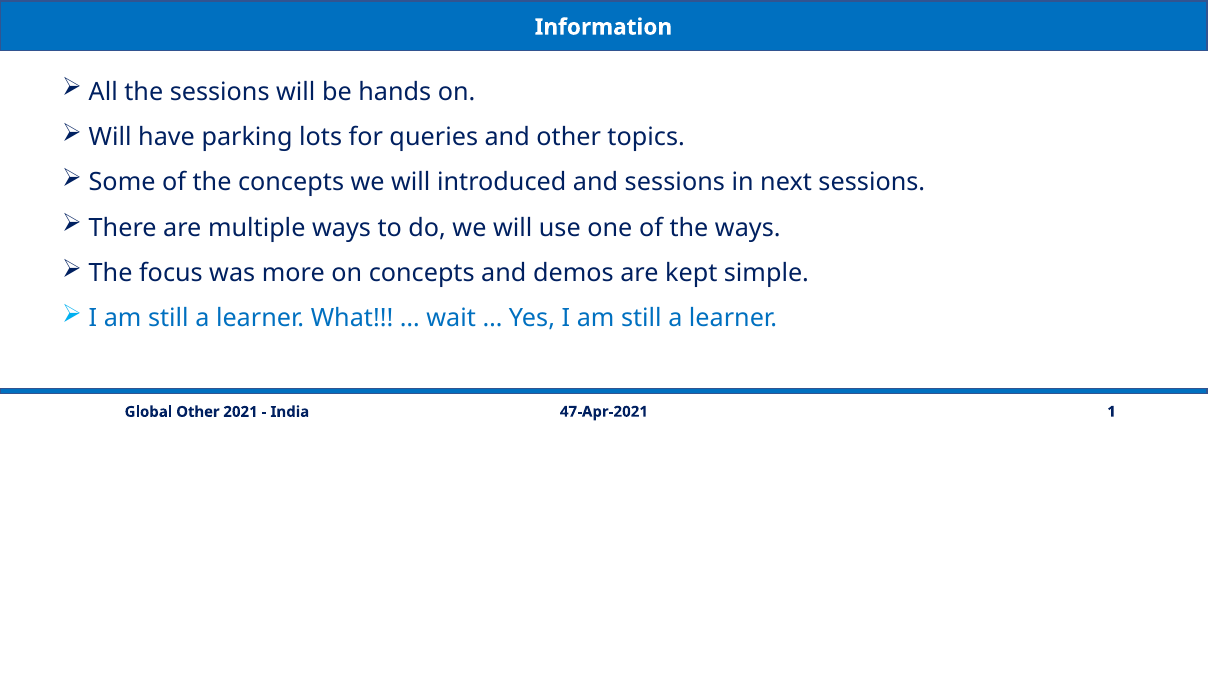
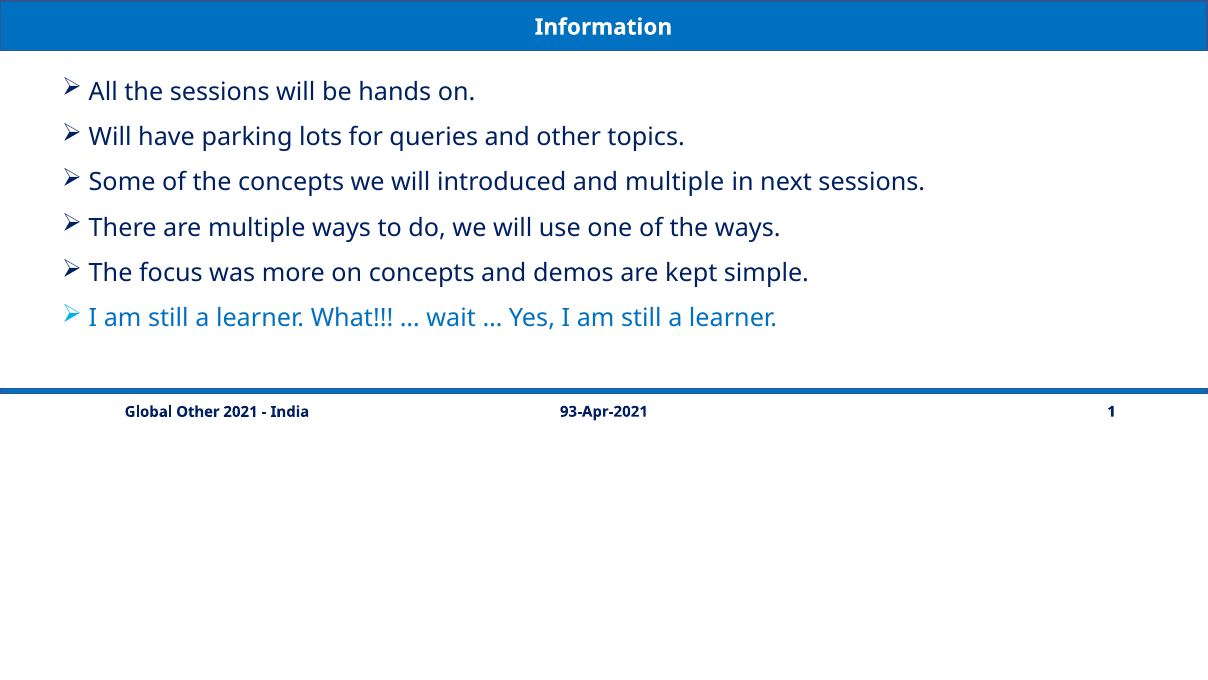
and sessions: sessions -> multiple (675, 182)
47-Apr-2021: 47-Apr-2021 -> 93-Apr-2021 (604, 411)
